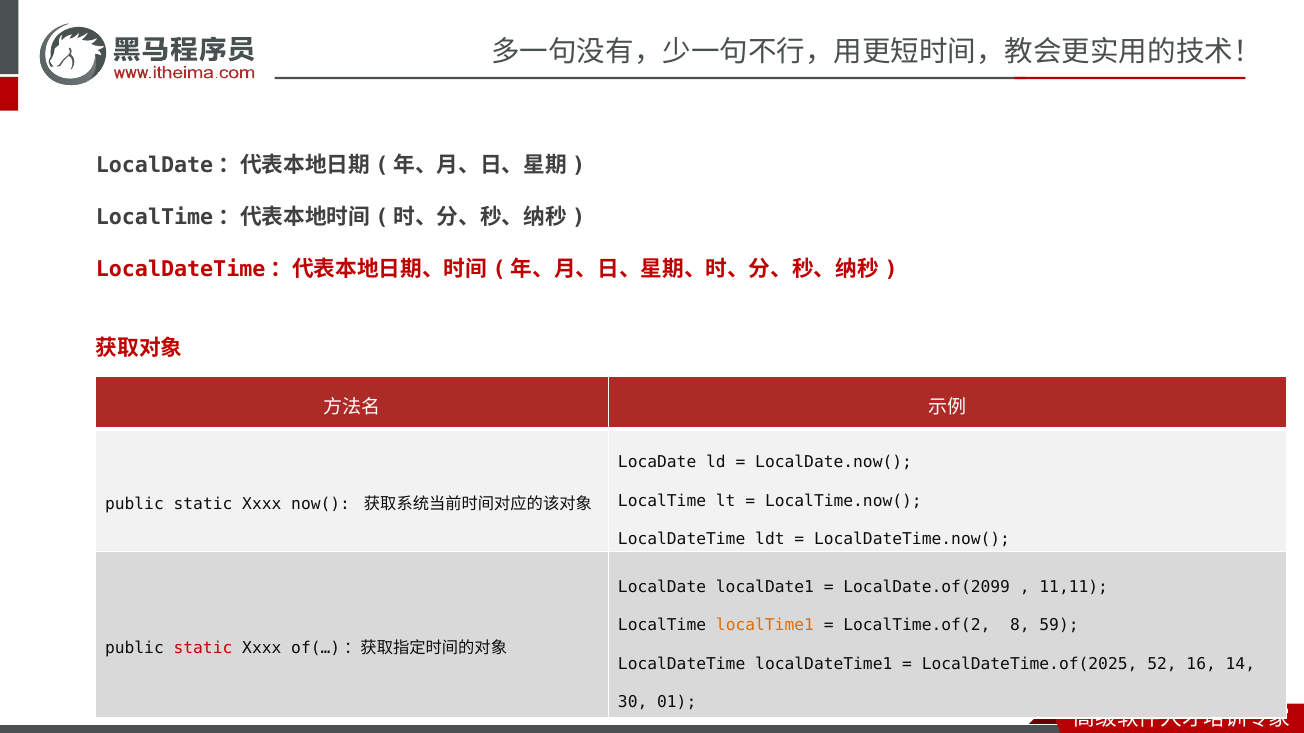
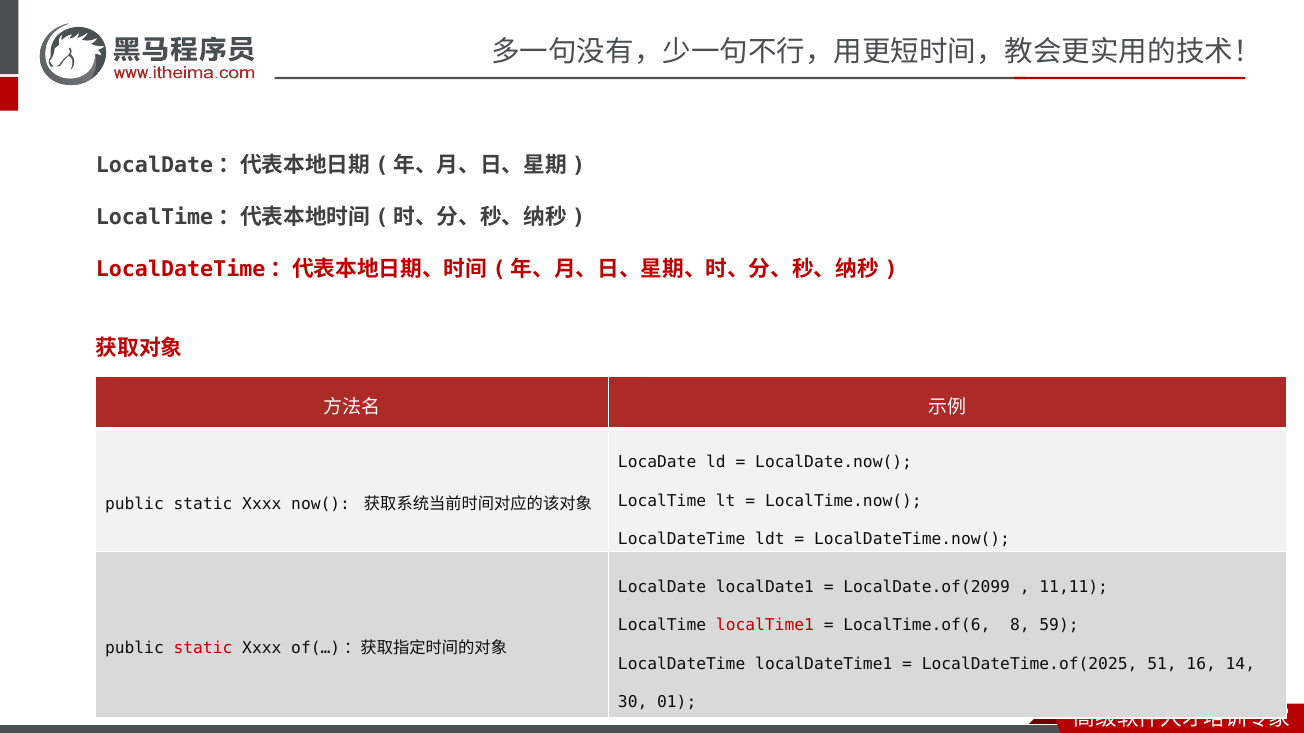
localTime1 colour: orange -> red (765, 626)
LocalTime.of(2: LocalTime.of(2 -> LocalTime.of(6 (917, 626)
52: 52 -> 51 (1162, 664)
